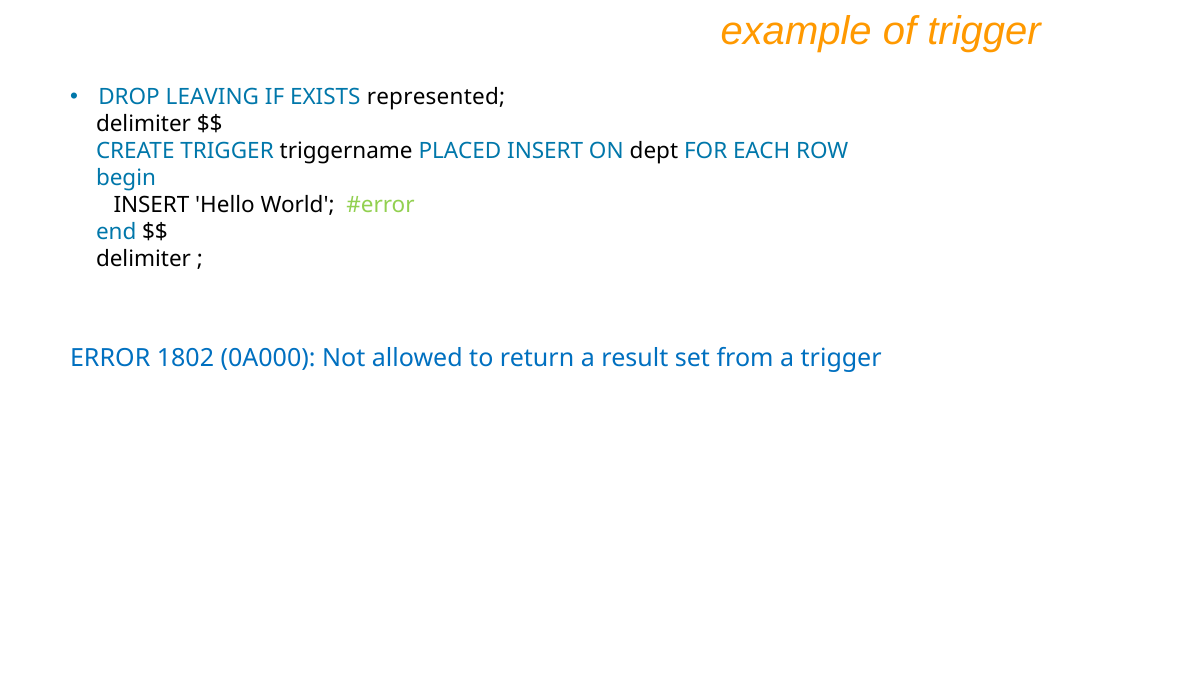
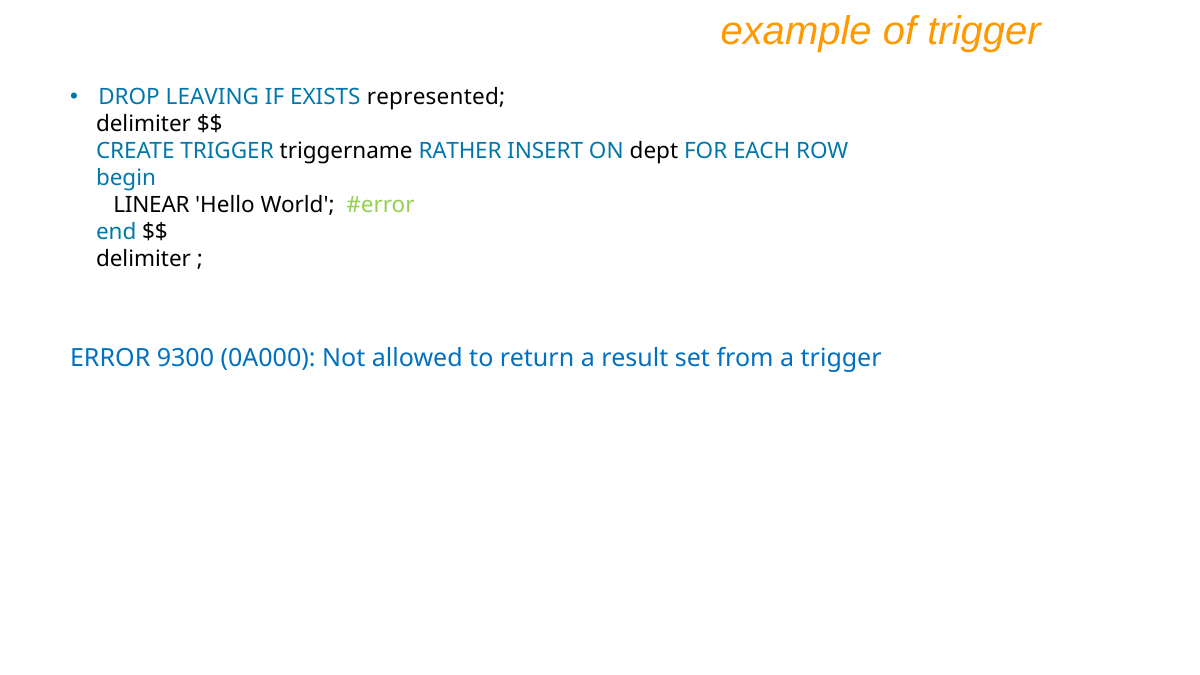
PLACED: PLACED -> RATHER (460, 151)
INSERT: INSERT -> LINEAR (152, 205)
1802: 1802 -> 9300 (185, 359)
